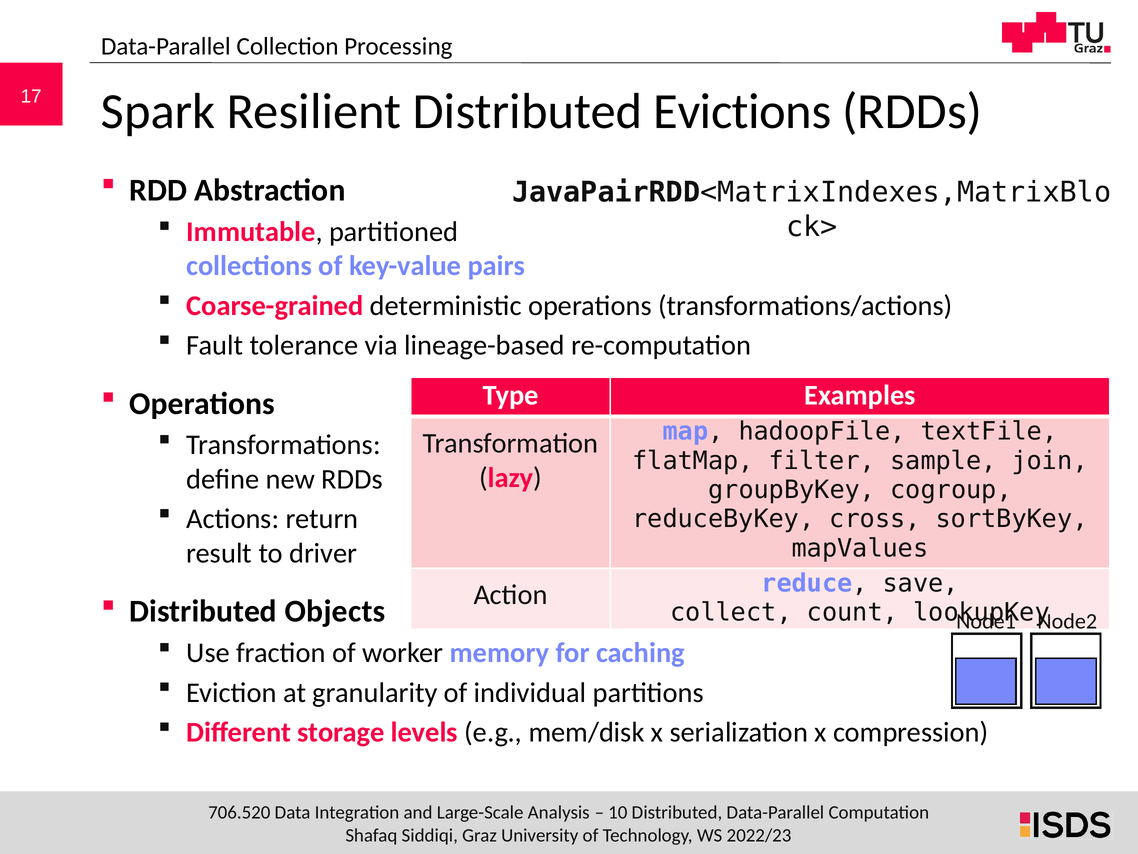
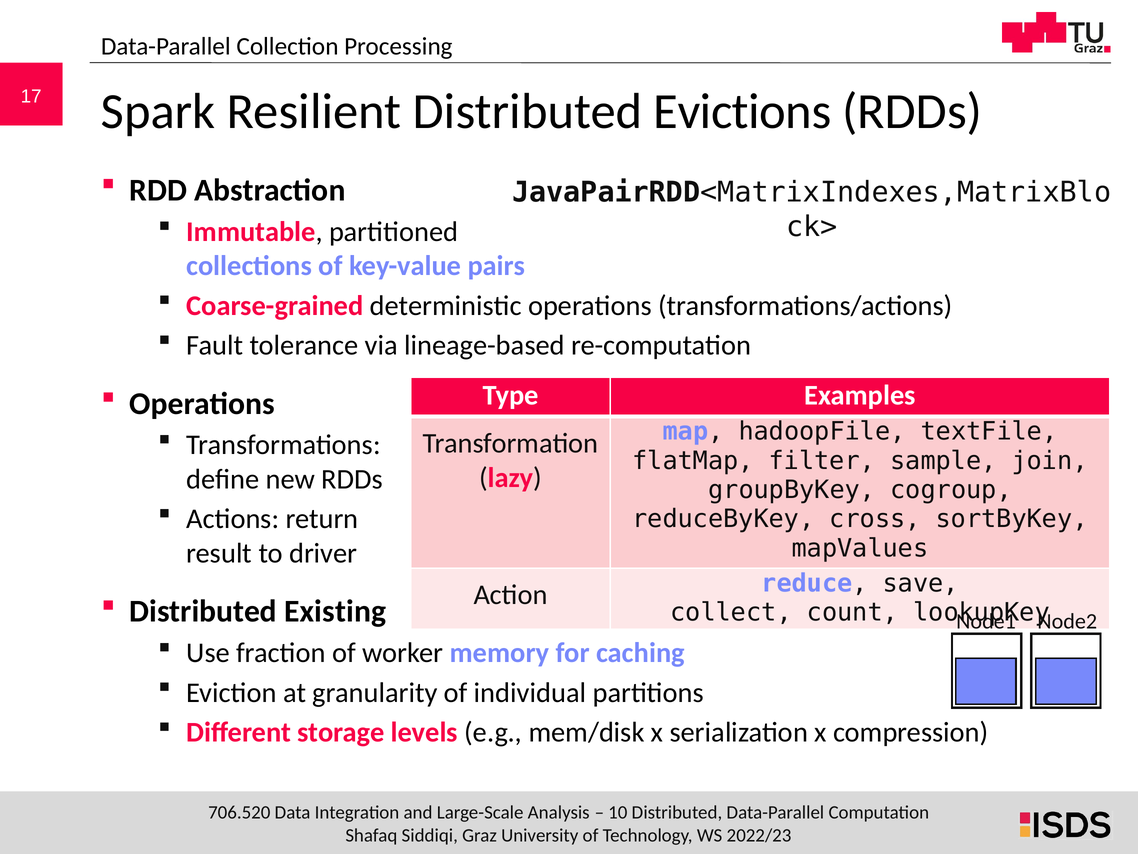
Objects: Objects -> Existing (335, 611)
